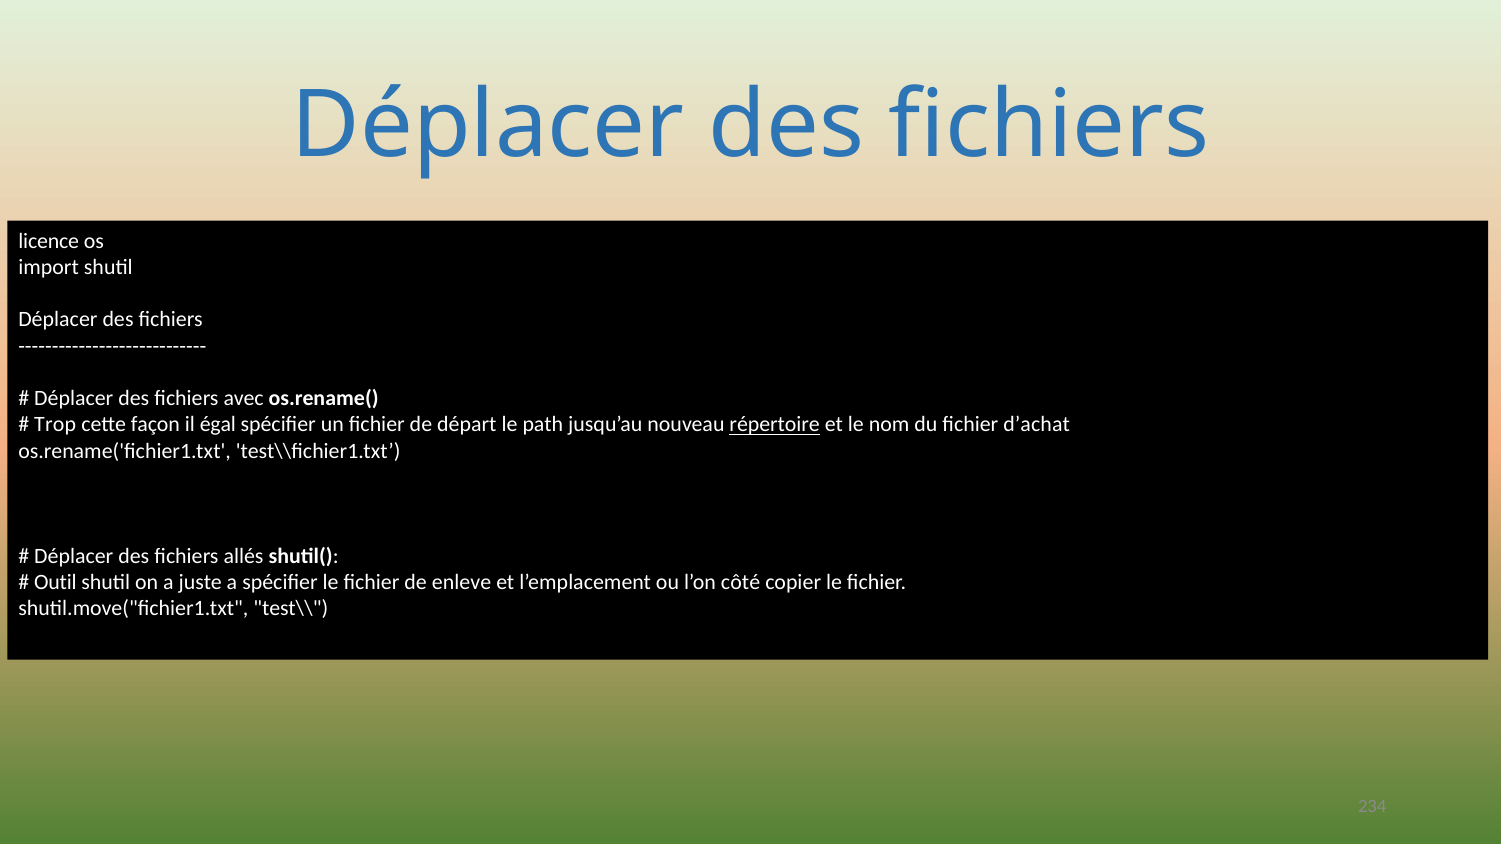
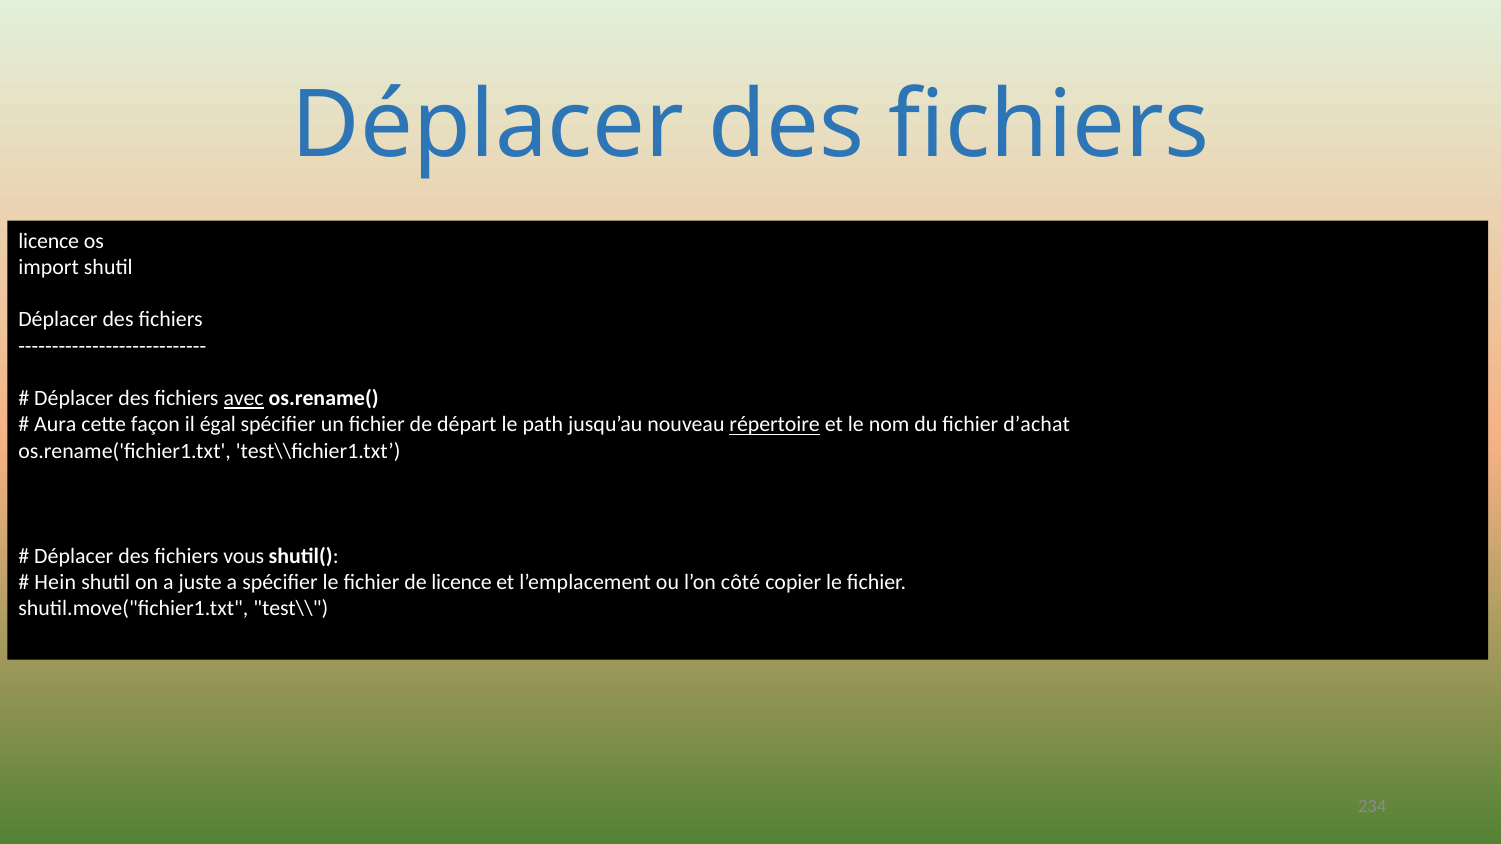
avec underline: none -> present (244, 399)
Trop: Trop -> Aura (55, 425)
allés: allés -> vous (244, 556)
Outil: Outil -> Hein (55, 583)
de enleve: enleve -> licence (462, 583)
